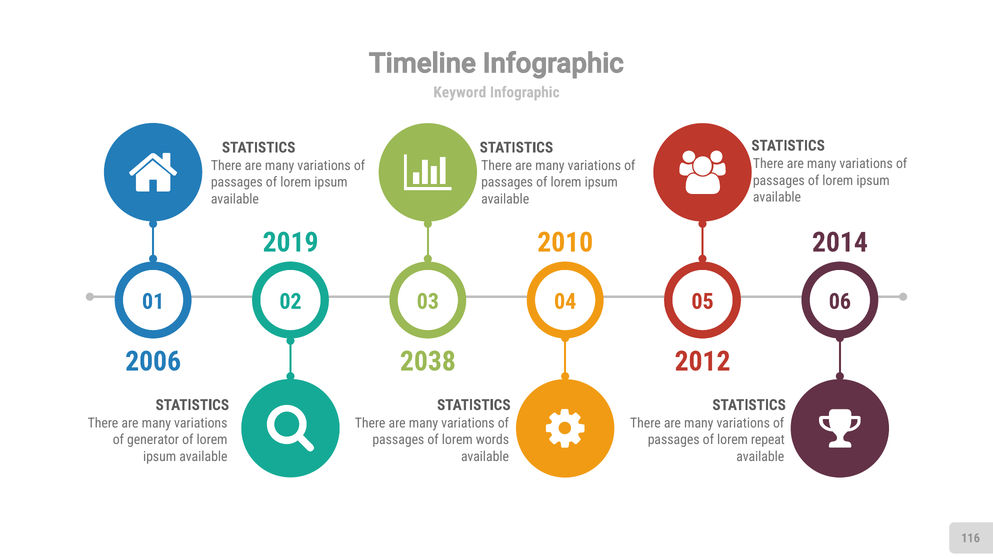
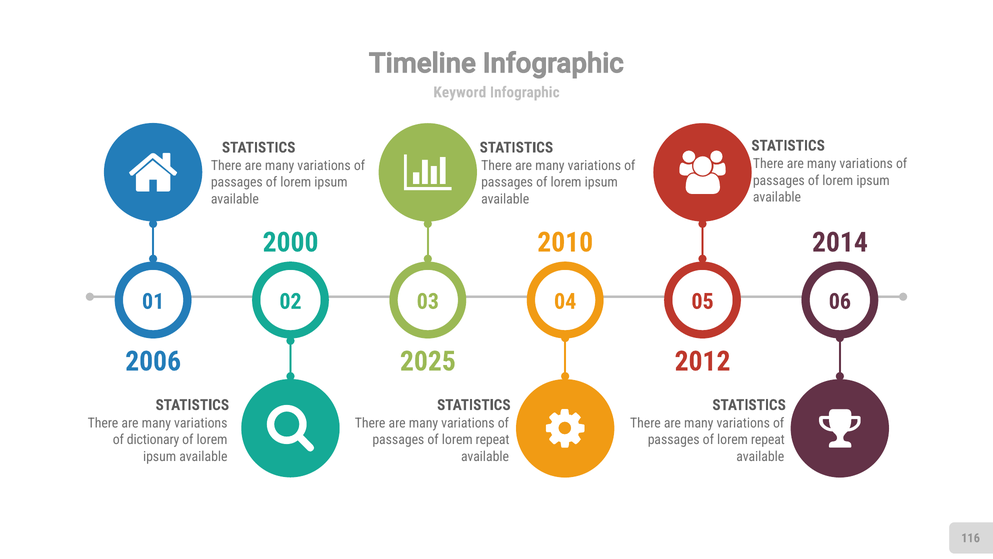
2019: 2019 -> 2000 (291, 242)
2038: 2038 -> 2025 (428, 361)
generator: generator -> dictionary (153, 440)
words: words -> repeat (493, 440)
